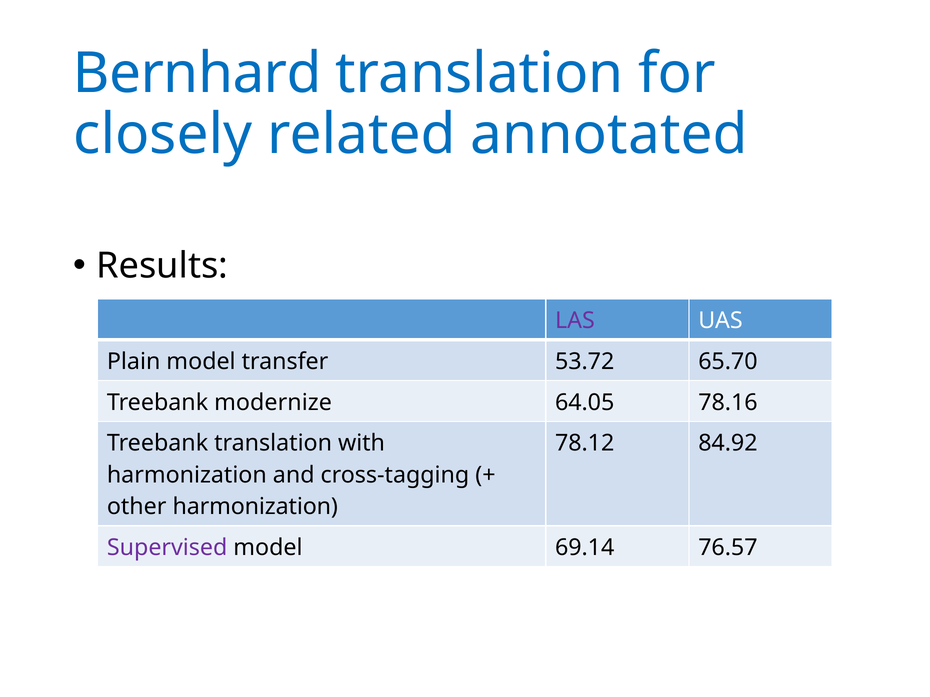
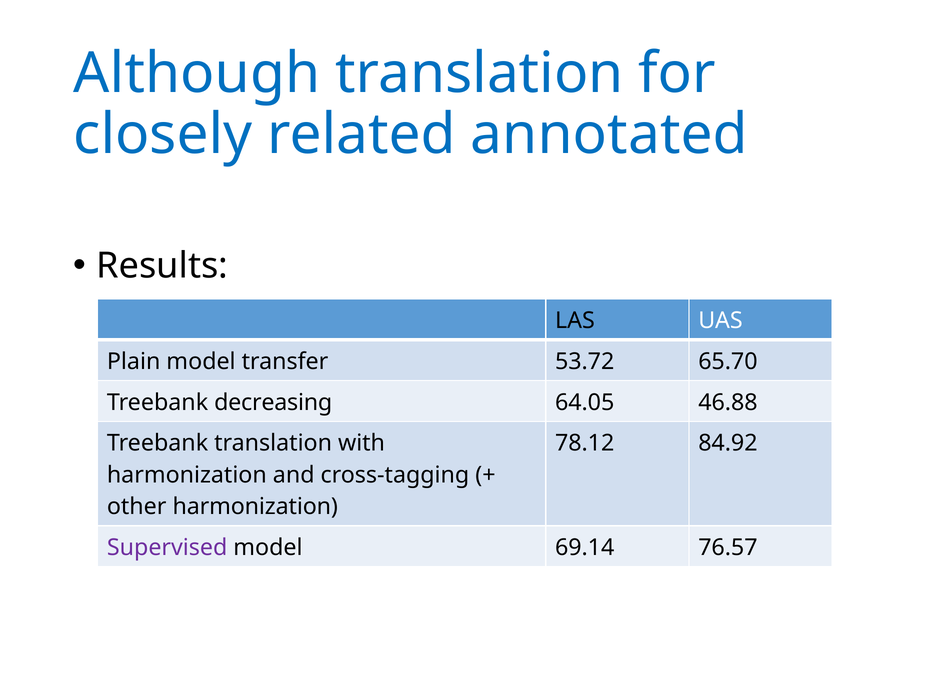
Bernhard: Bernhard -> Although (197, 73)
LAS colour: purple -> black (575, 321)
modernize: modernize -> decreasing (273, 403)
78.16: 78.16 -> 46.88 (728, 403)
